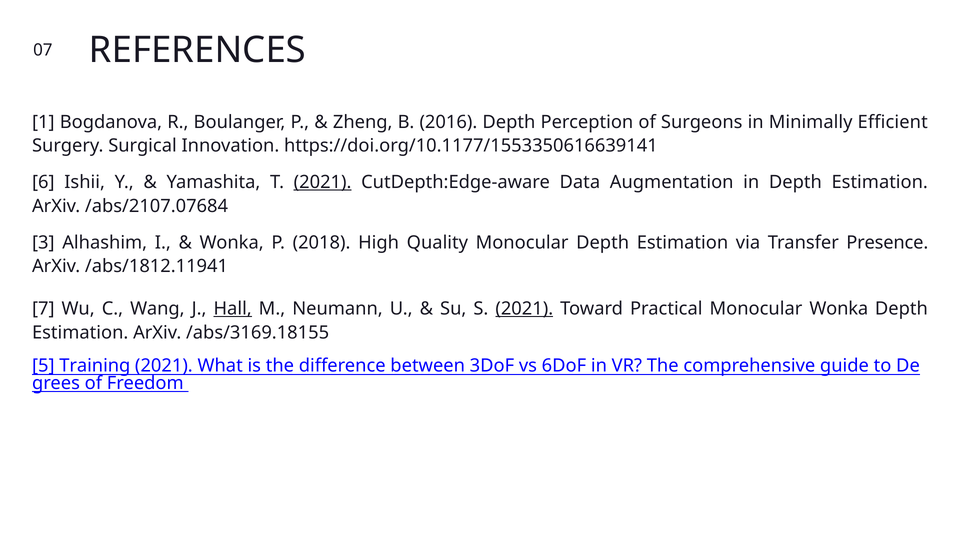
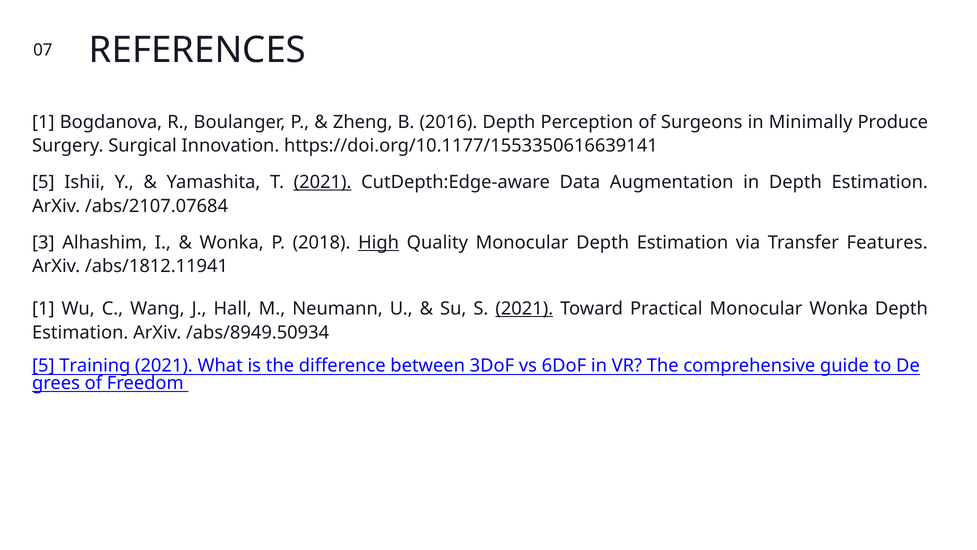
Efficient: Efficient -> Produce (893, 122)
6: 6 -> 5 (43, 182)
High underline: none -> present (379, 242)
Presence: Presence -> Features (887, 242)
7: 7 -> 1 (43, 308)
Hall underline: present -> none (233, 308)
/abs/3169.18155: /abs/3169.18155 -> /abs/8949.50934 (258, 332)
